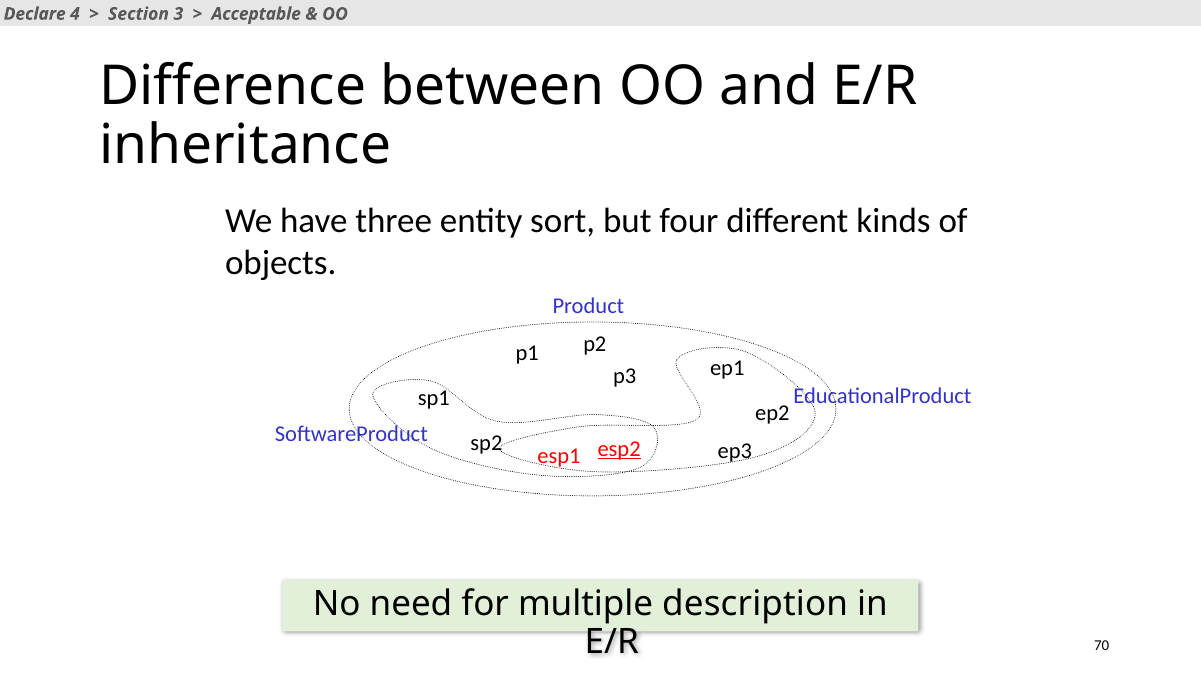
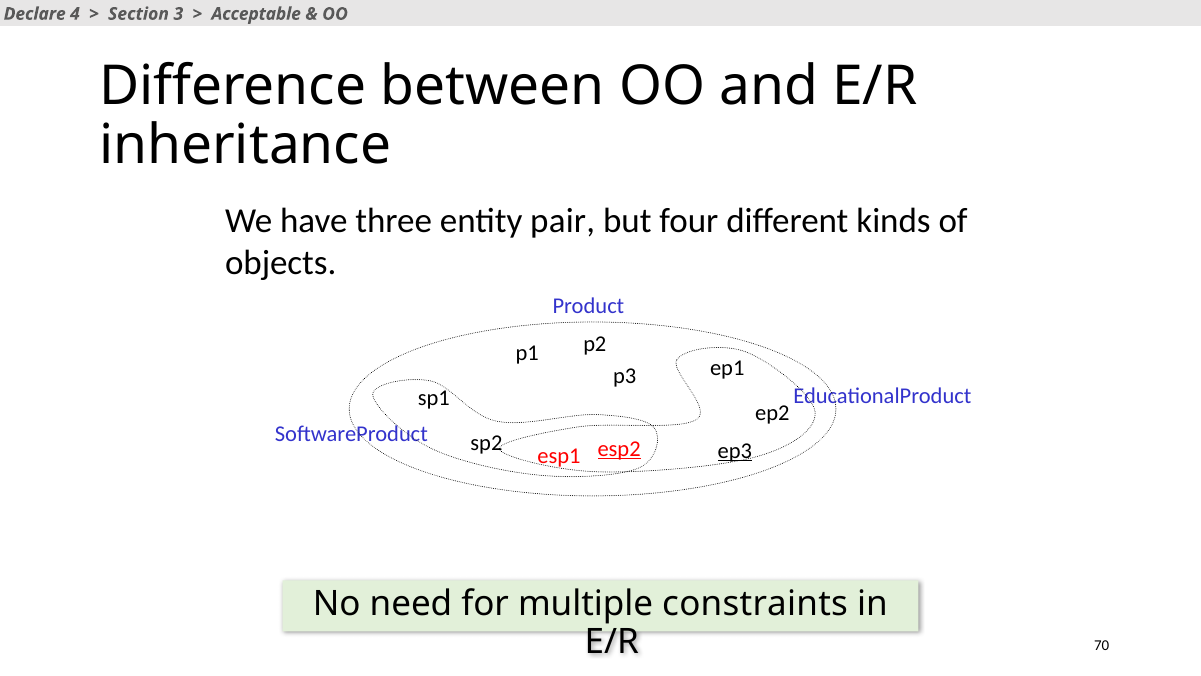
sort: sort -> pair (563, 221)
ep3 underline: none -> present (735, 450)
description: description -> constraints (755, 603)
